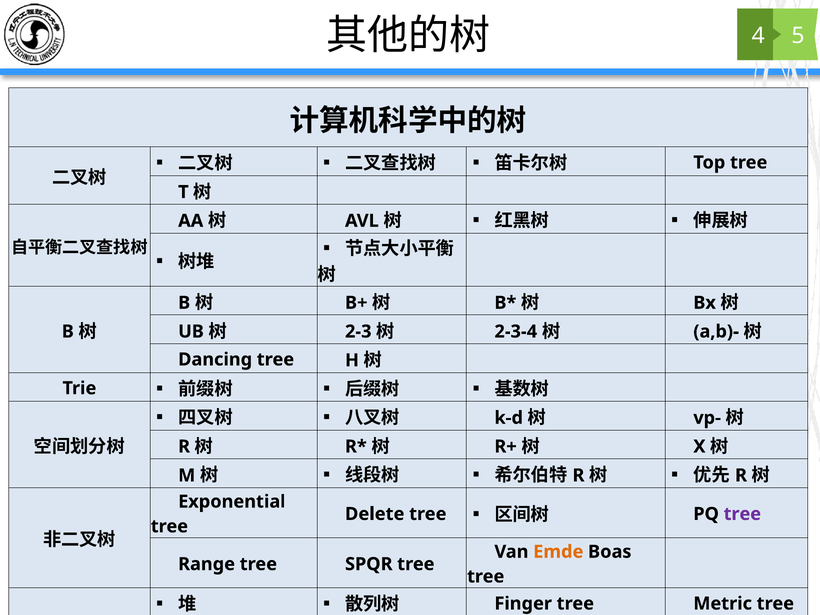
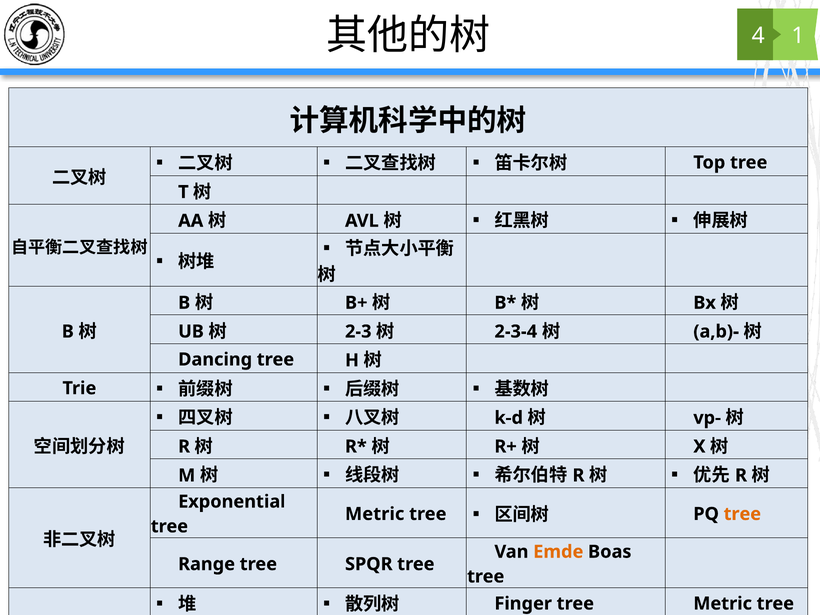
5: 5 -> 1 (798, 36)
Delete: Delete -> Metric (375, 514)
tree colour: purple -> orange (742, 514)
